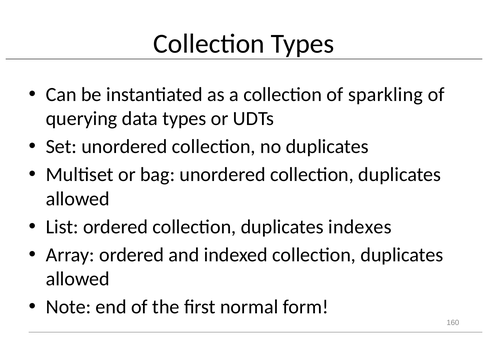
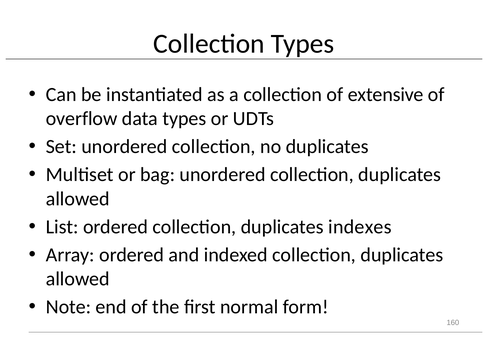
sparkling: sparkling -> extensive (386, 94)
querying: querying -> overflow (82, 119)
